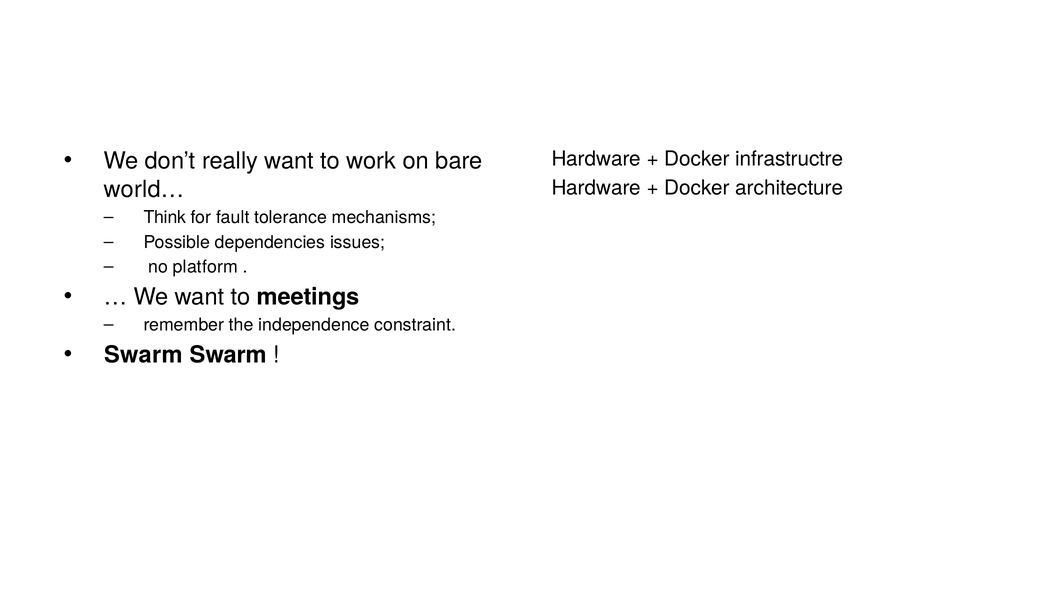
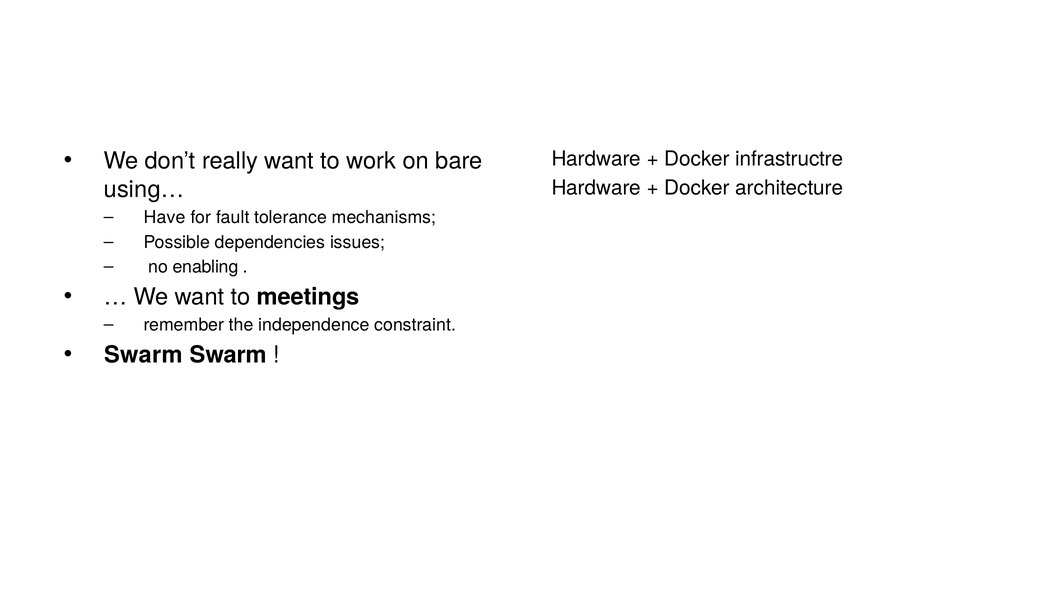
world…: world… -> using… (144, 189)
Think: Think -> Have (165, 217)
platform: platform -> enabling (206, 267)
